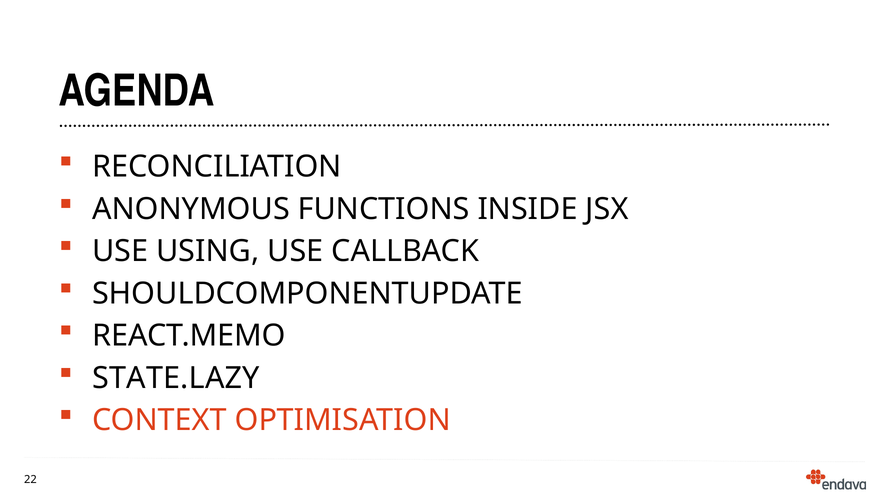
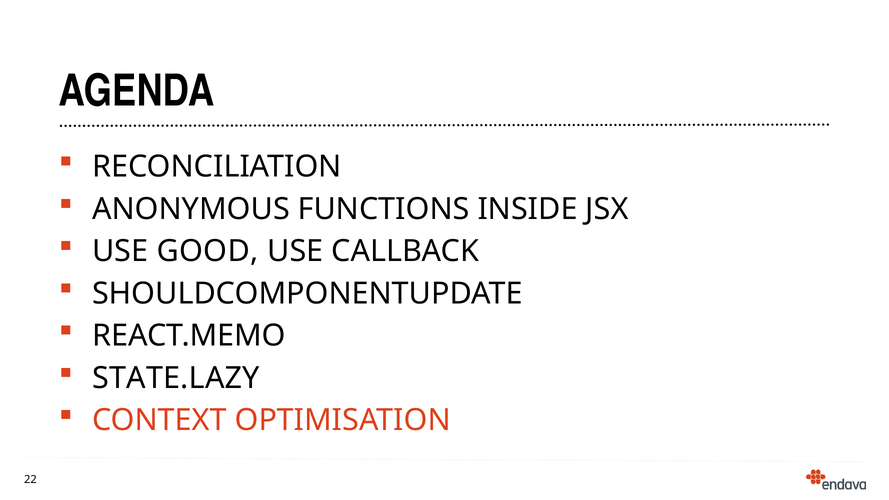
USING: USING -> GOOD (208, 251)
